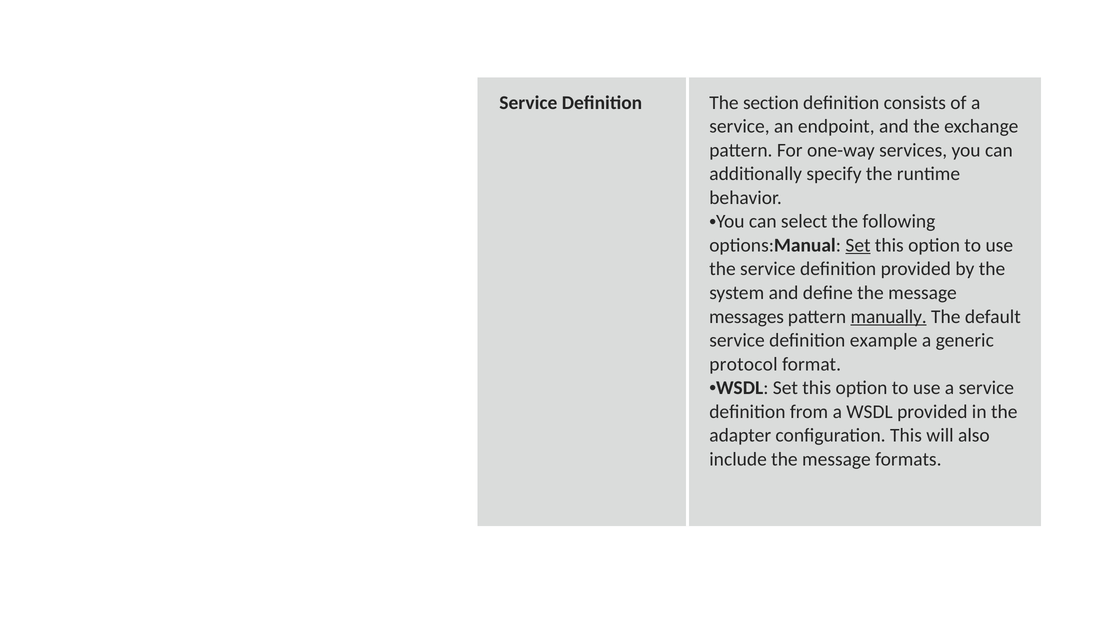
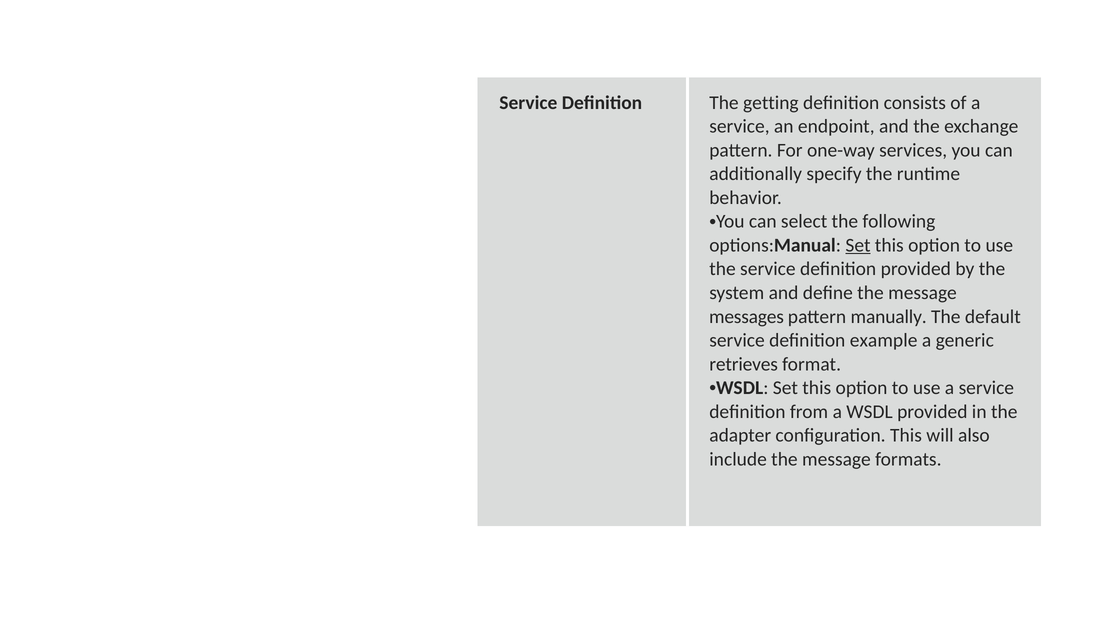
section: section -> getting (771, 103)
manually underline: present -> none (889, 317)
protocol: protocol -> retrieves (744, 364)
